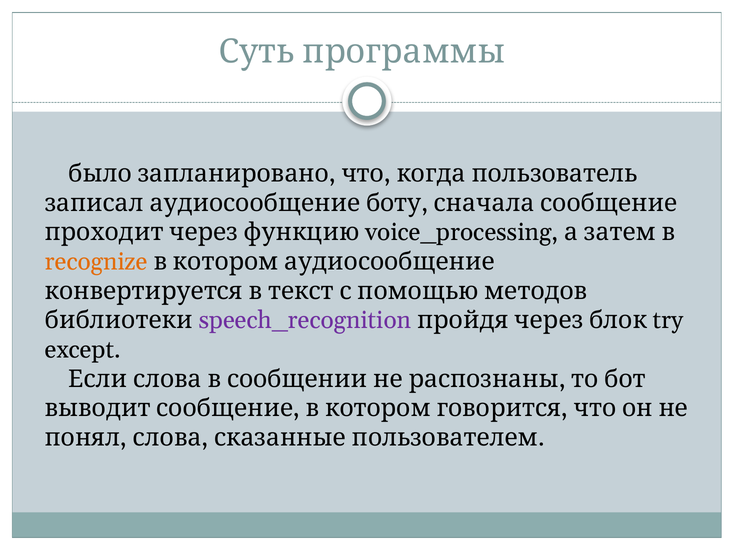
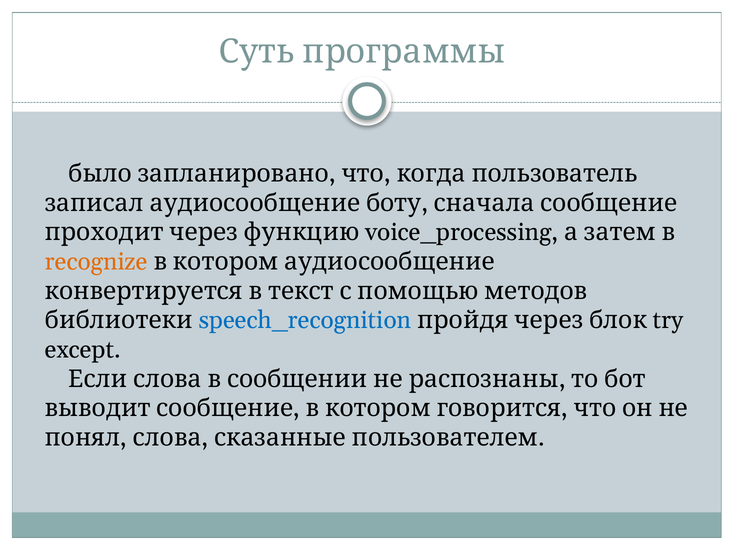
speech_recognition colour: purple -> blue (305, 321)
